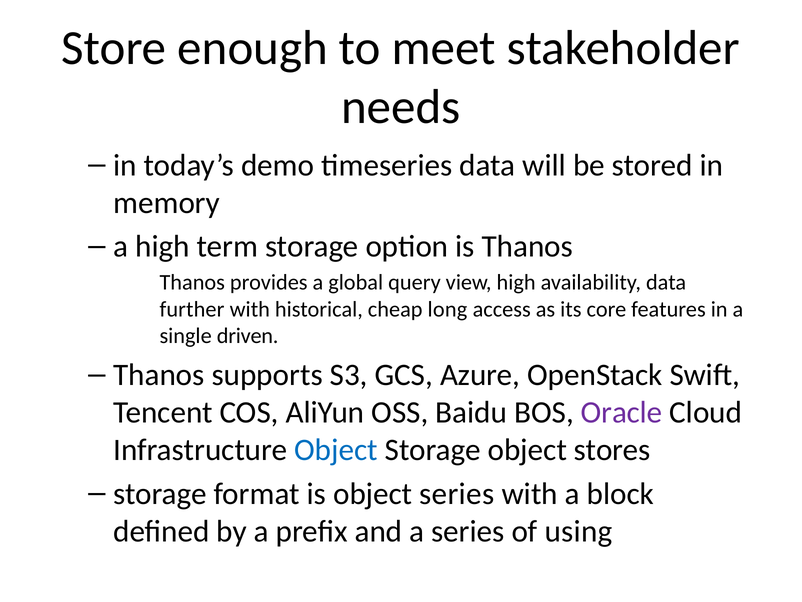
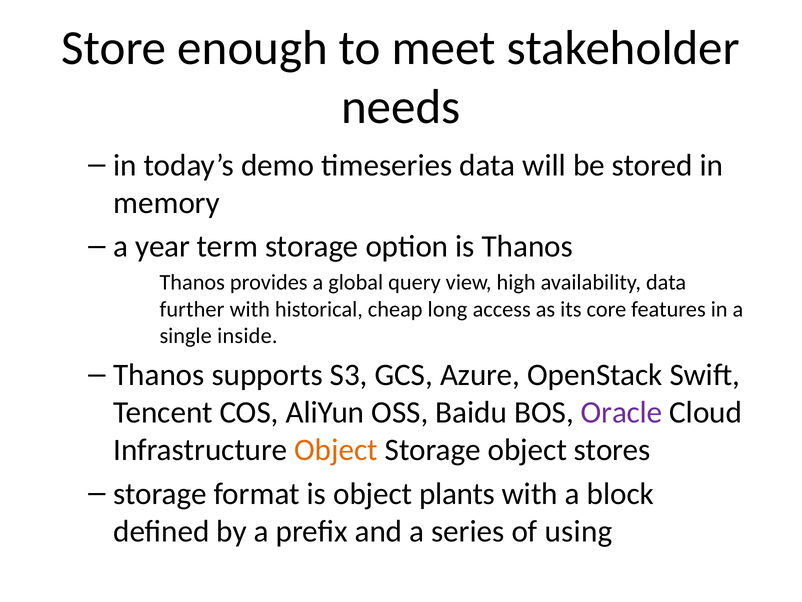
a high: high -> year (163, 246)
driven: driven -> inside (247, 336)
Object colour: blue -> orange (336, 450)
object series: series -> plants (457, 493)
